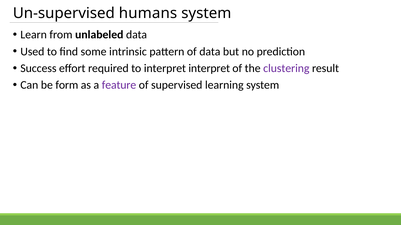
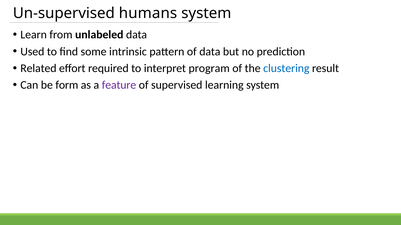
Success: Success -> Related (38, 68)
interpret interpret: interpret -> program (209, 68)
clustering colour: purple -> blue (286, 68)
